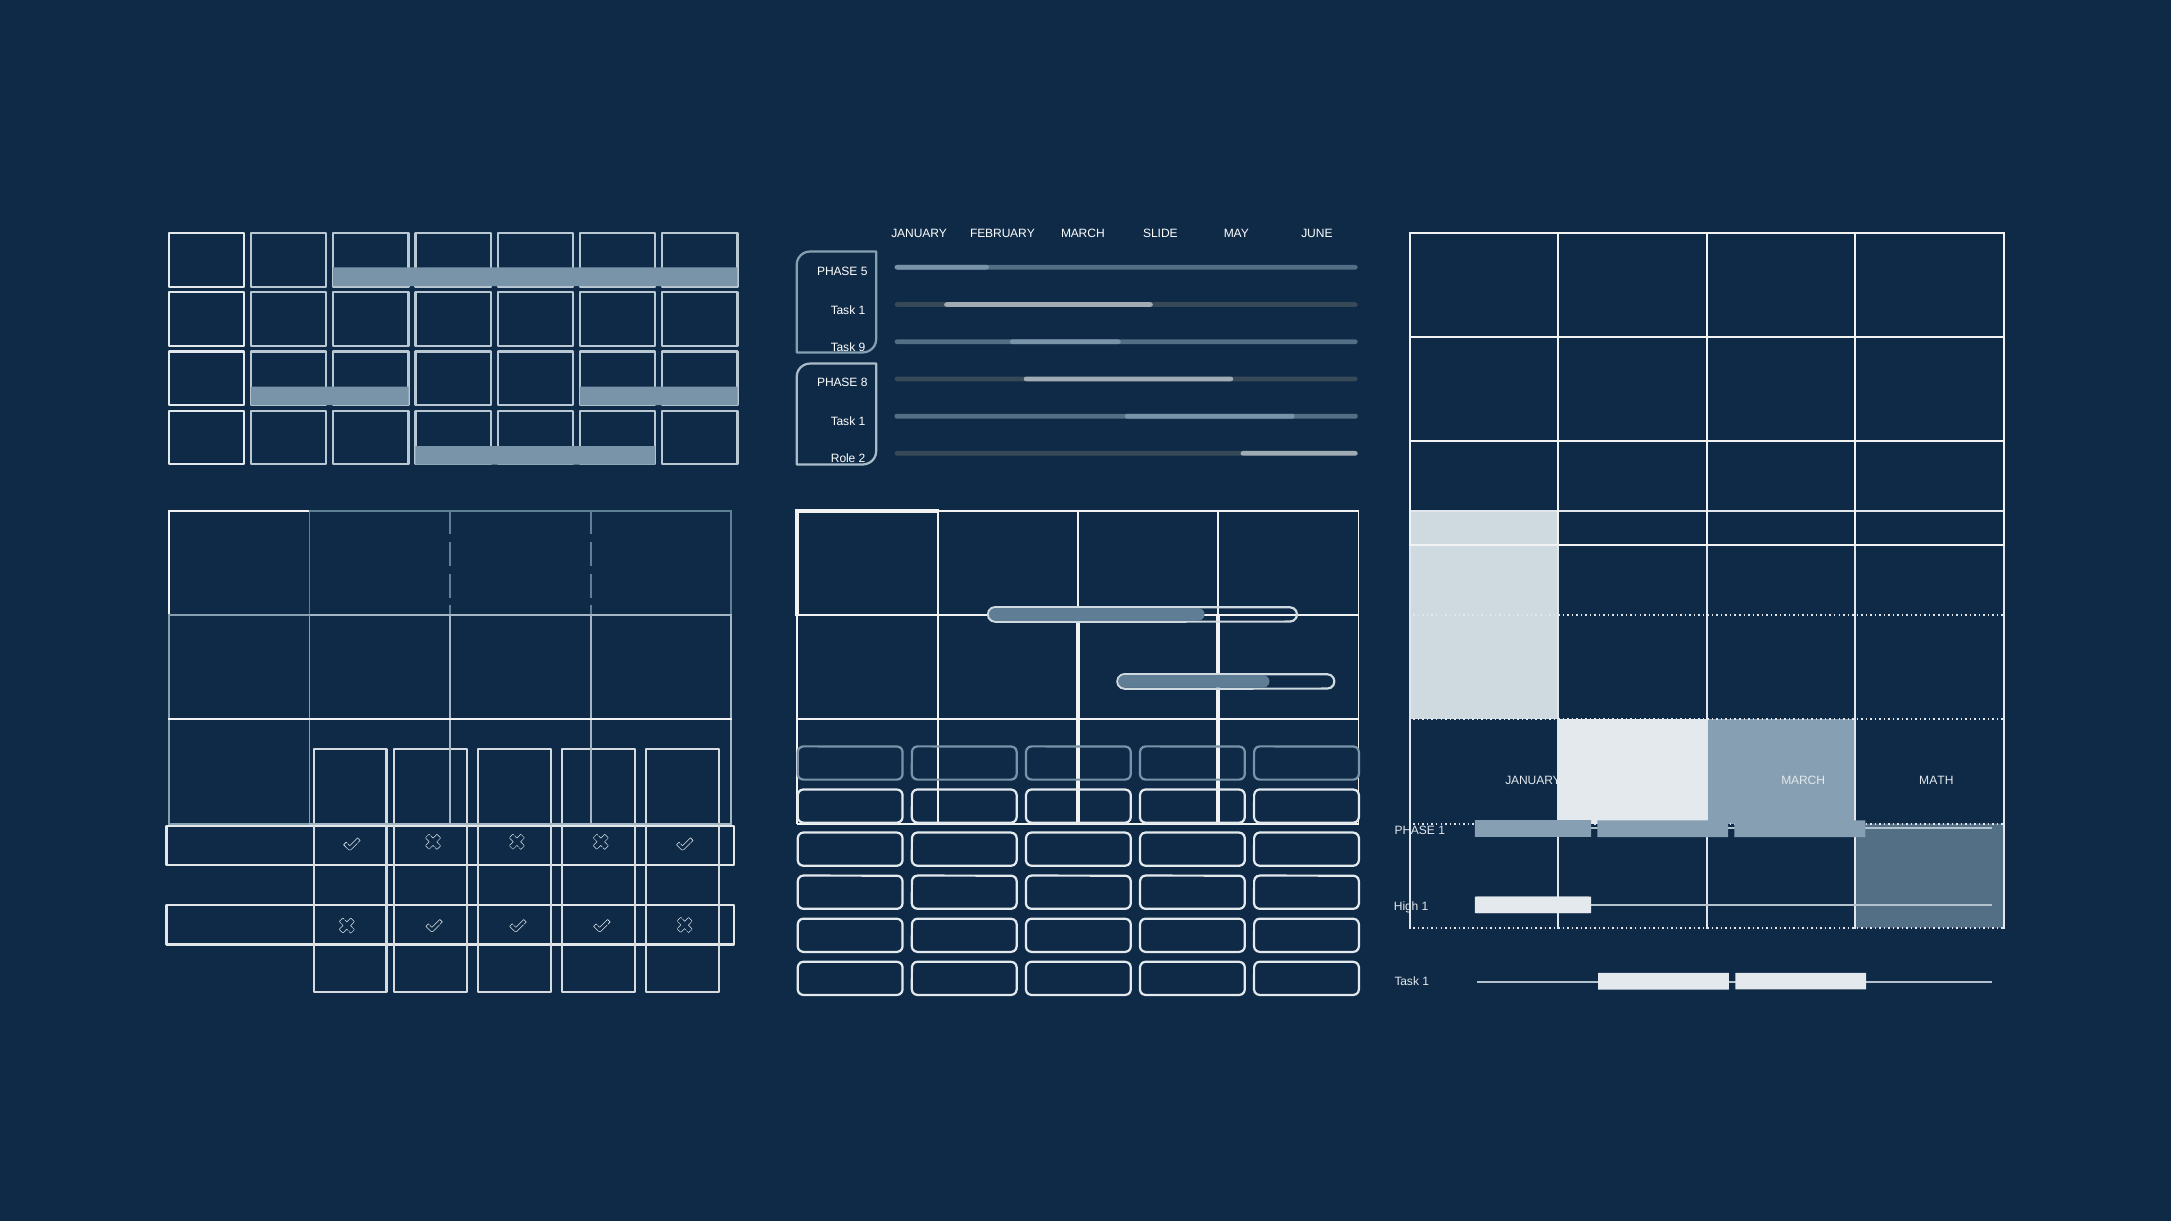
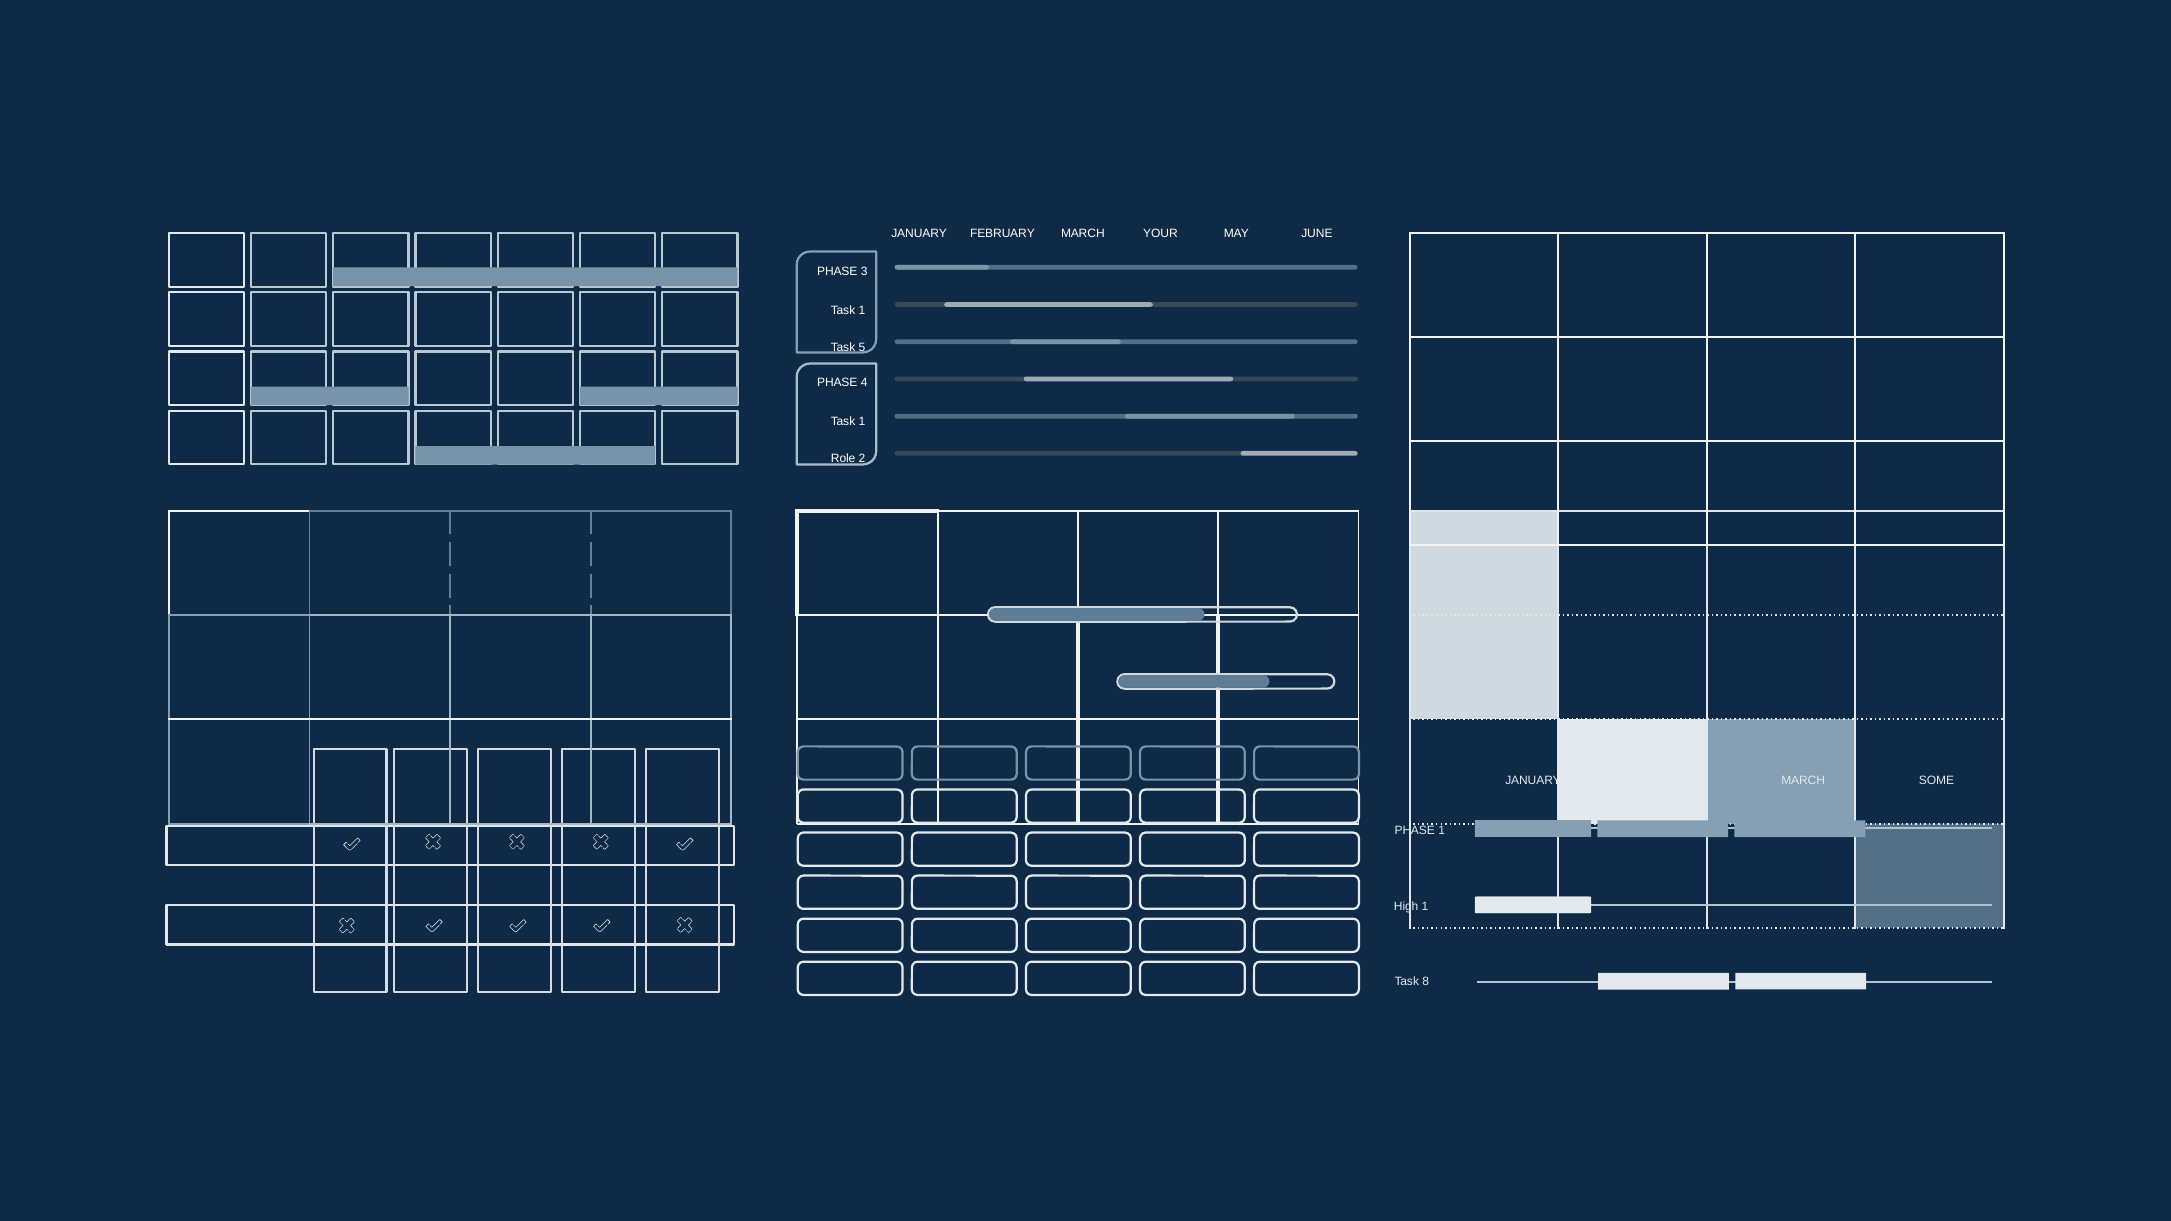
SLIDE: SLIDE -> YOUR (1160, 234)
5: 5 -> 3 (864, 272)
9: 9 -> 5 (862, 347)
8: 8 -> 4 (864, 382)
MATH: MATH -> SOME (1937, 781)
1: 1 -> 8 (1426, 982)
